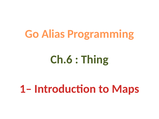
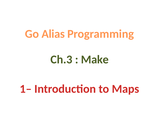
Ch.6: Ch.6 -> Ch.3 (61, 60)
Thing: Thing -> Make (95, 60)
